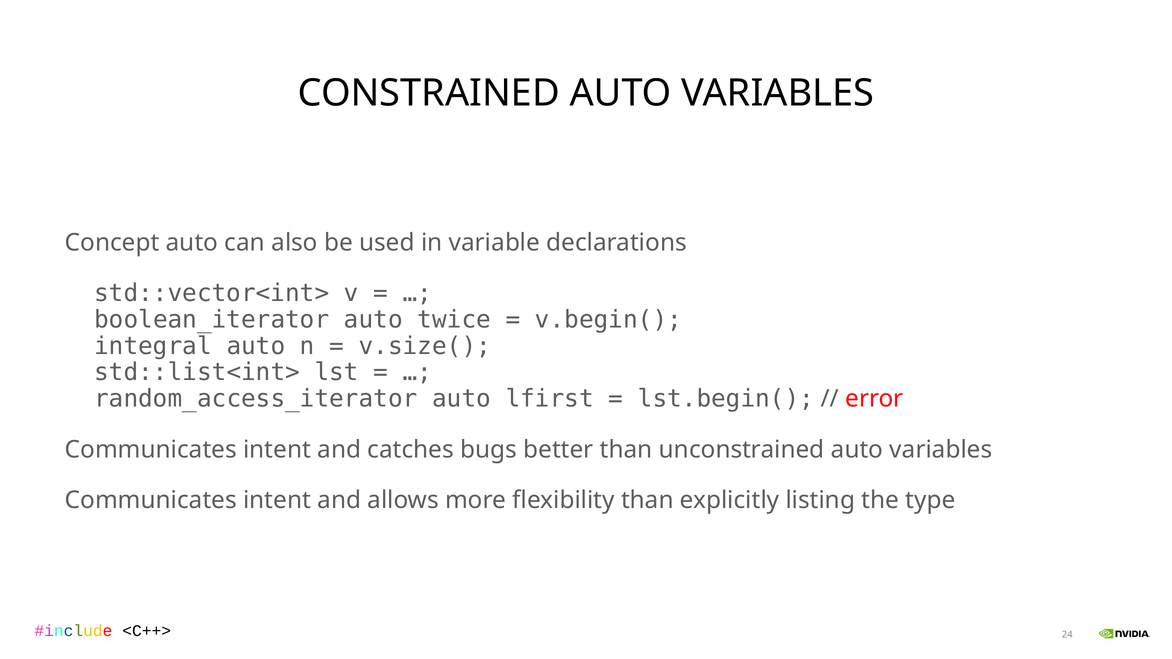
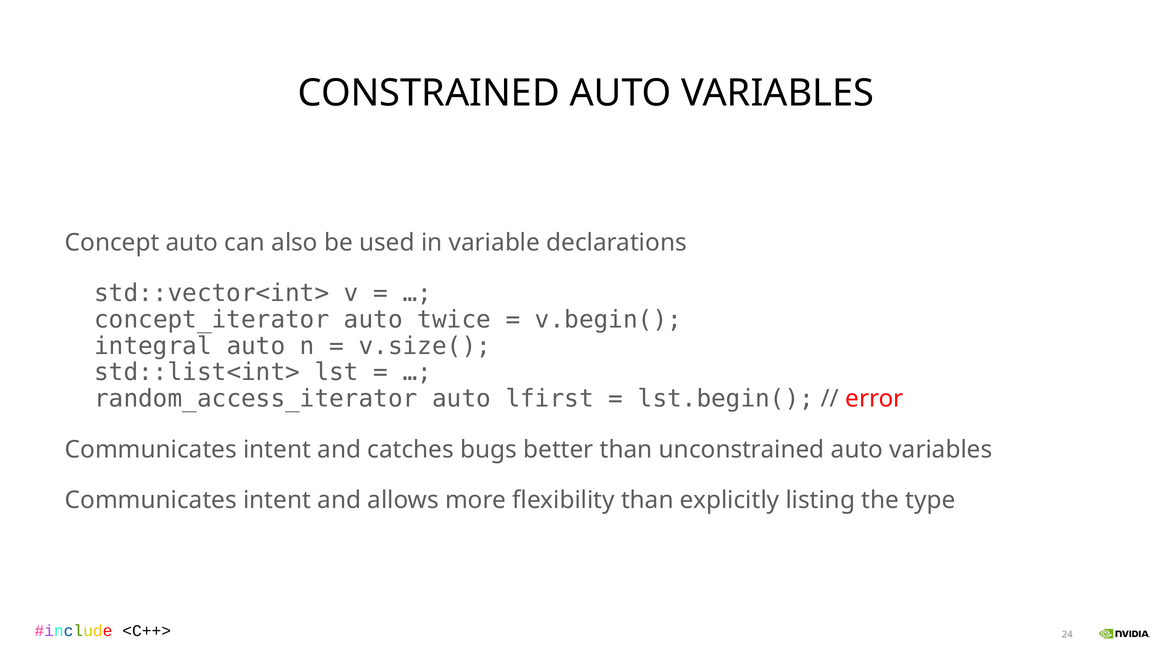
boolean_iterator: boolean_iterator -> concept_iterator (212, 320)
